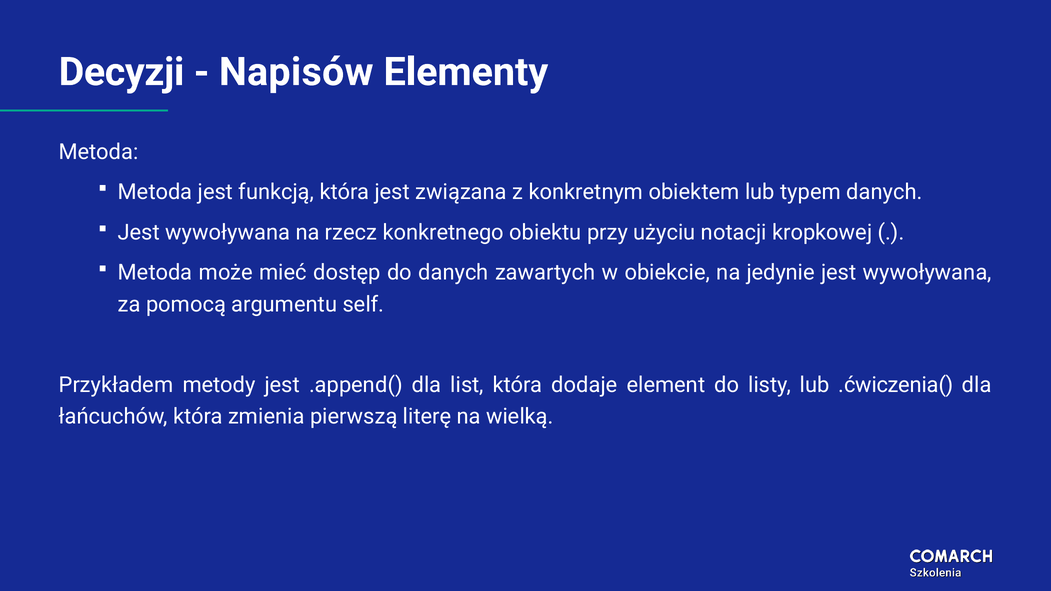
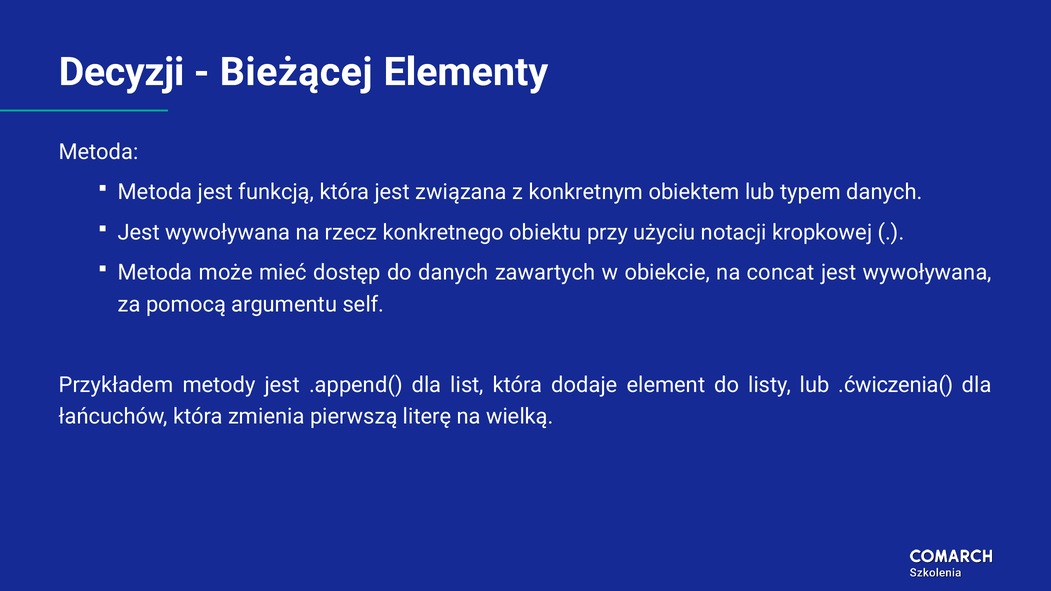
Napisów: Napisów -> Bieżącej (296, 72)
jedynie: jedynie -> concat (781, 273)
